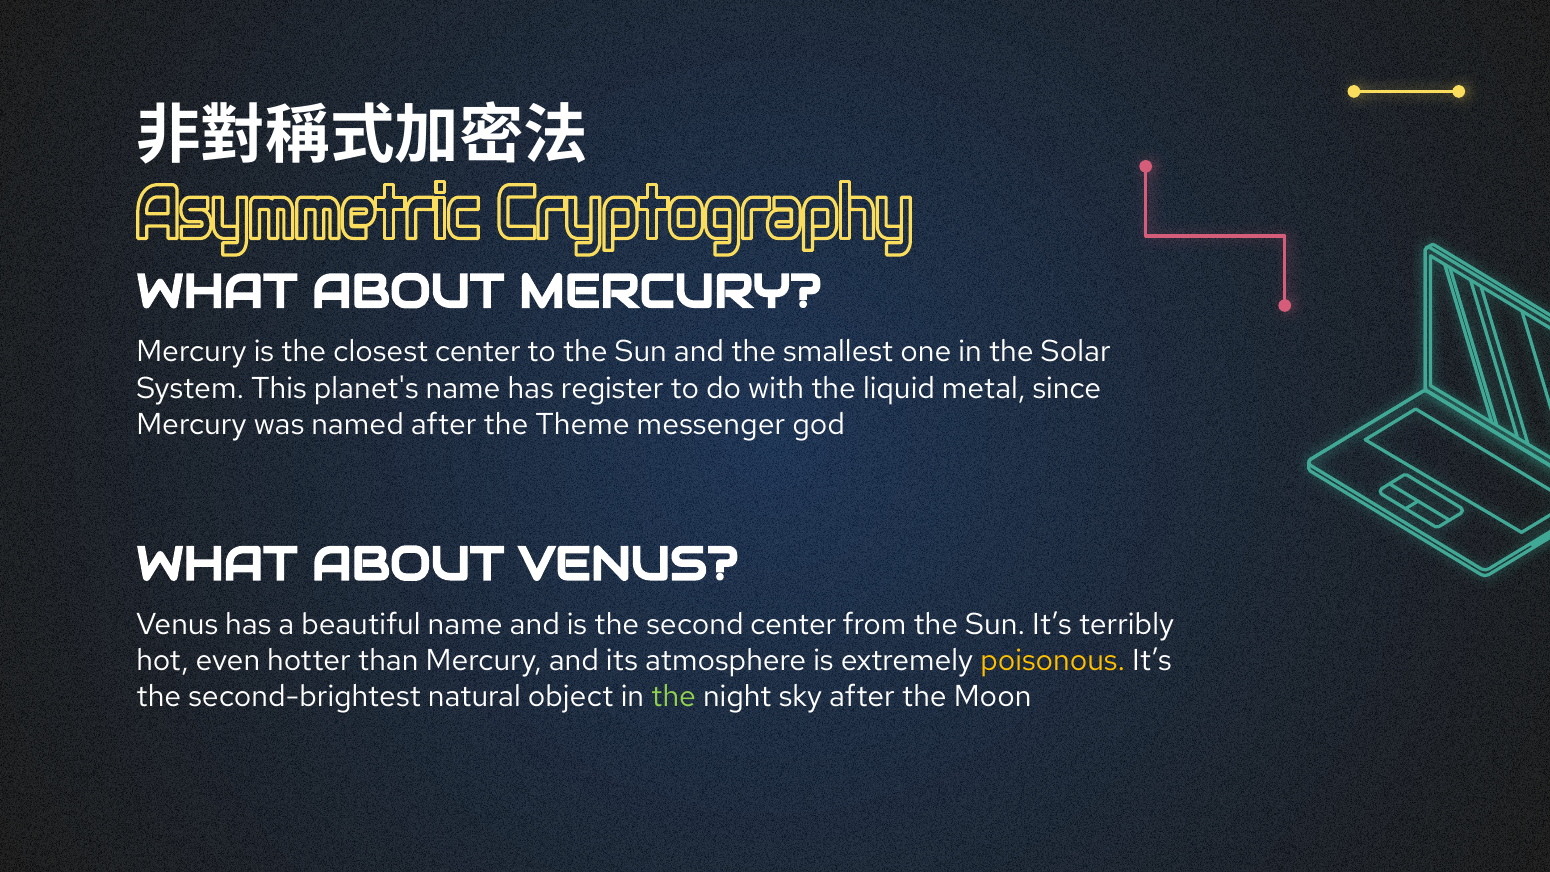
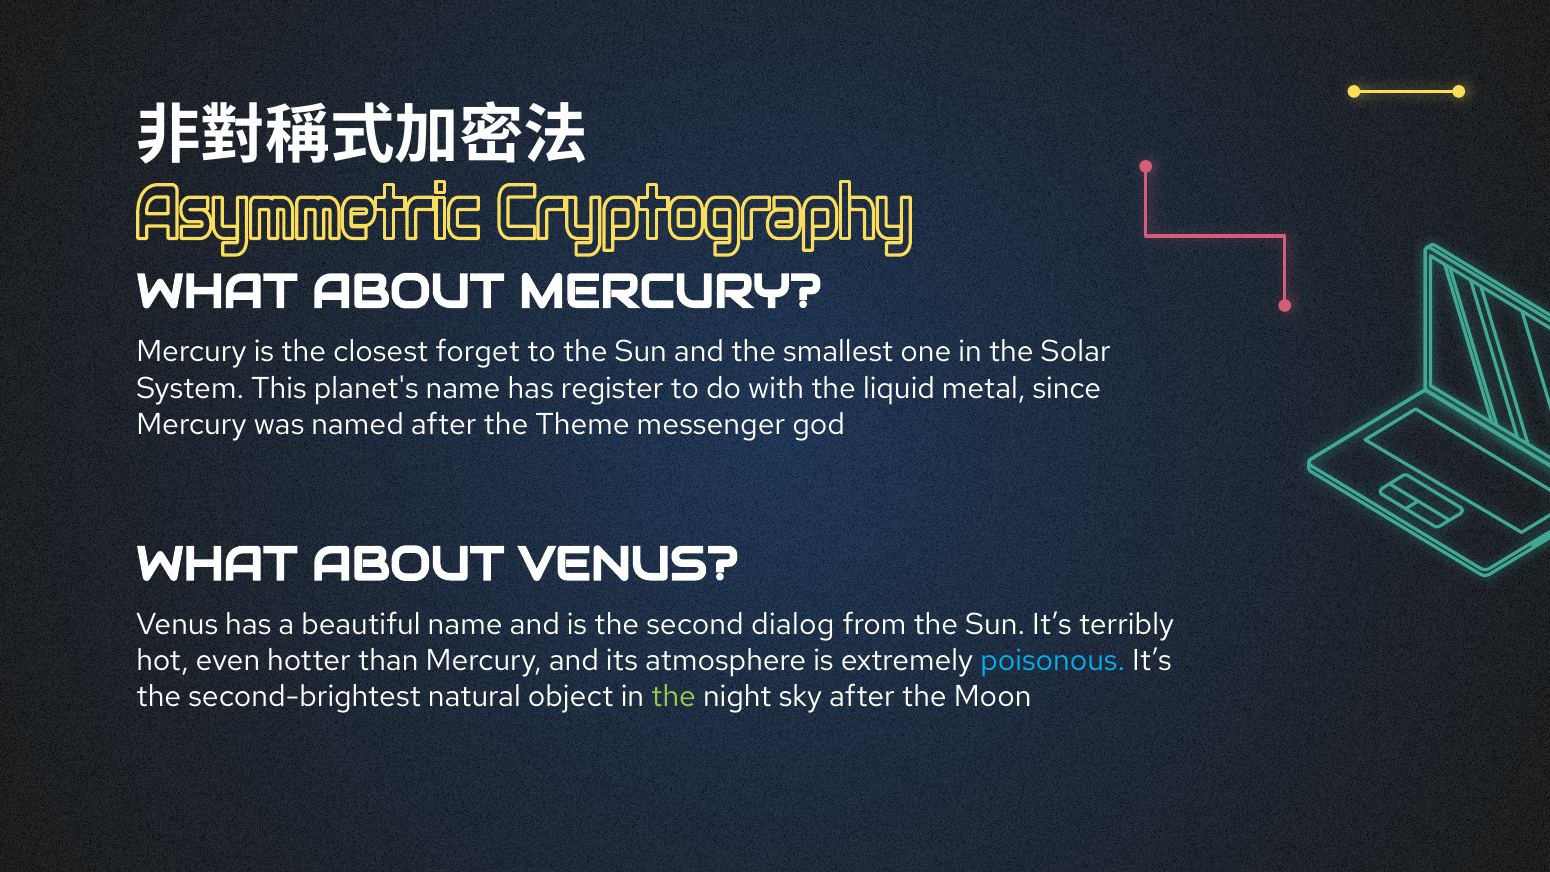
closest center: center -> forget (478, 352)
second center: center -> dialog (793, 624)
poisonous colour: yellow -> light blue (1053, 661)
